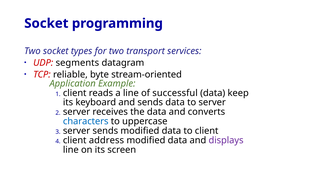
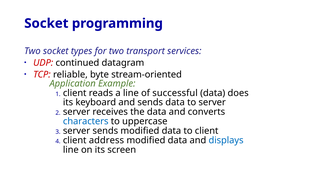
segments: segments -> continued (77, 63)
keep: keep -> does (238, 93)
displays colour: purple -> blue (226, 140)
